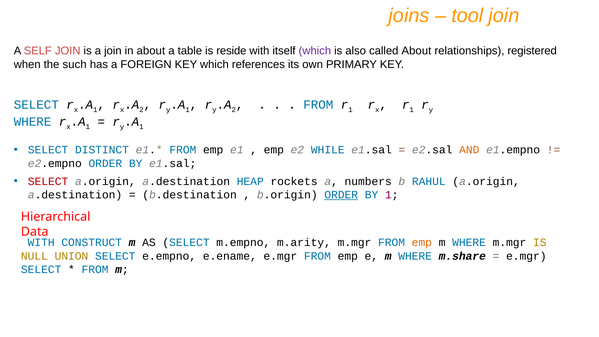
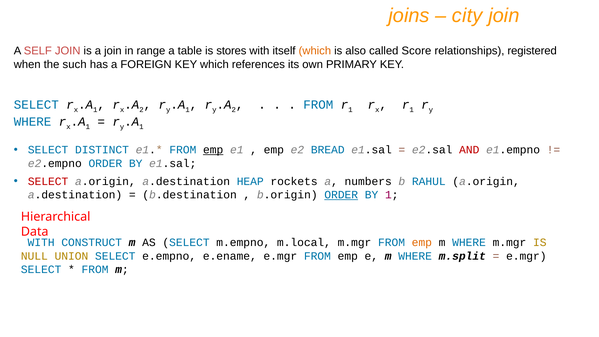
tool: tool -> city (467, 16)
in about: about -> range (151, 51)
reside: reside -> stores (231, 51)
which colour: purple -> orange (315, 51)
called About: About -> Score (416, 51)
emp underline: none -> present (213, 150)
WHILE: WHILE -> BREAD (328, 150)
AND colour: orange -> red (469, 150)
m.arity: m.arity -> m.local (304, 242)
m.share: m.share -> m.split (462, 256)
